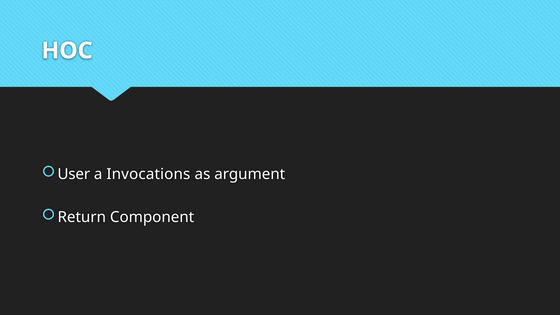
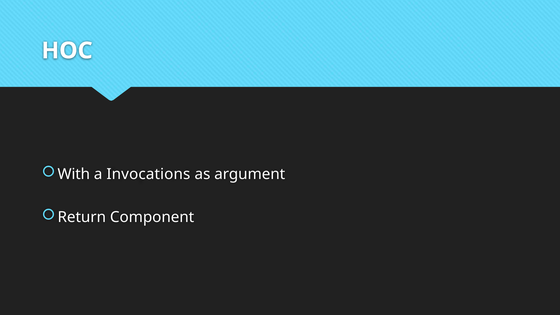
User: User -> With (74, 174)
